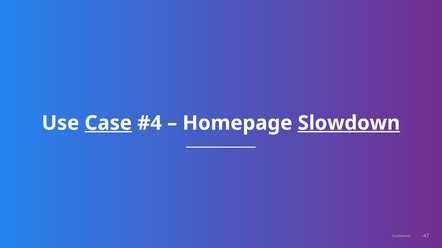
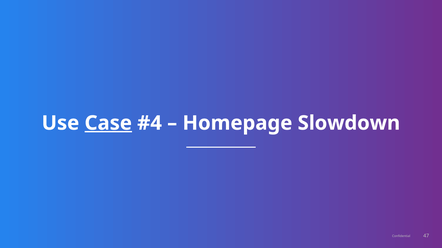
Slowdown underline: present -> none (349, 123)
